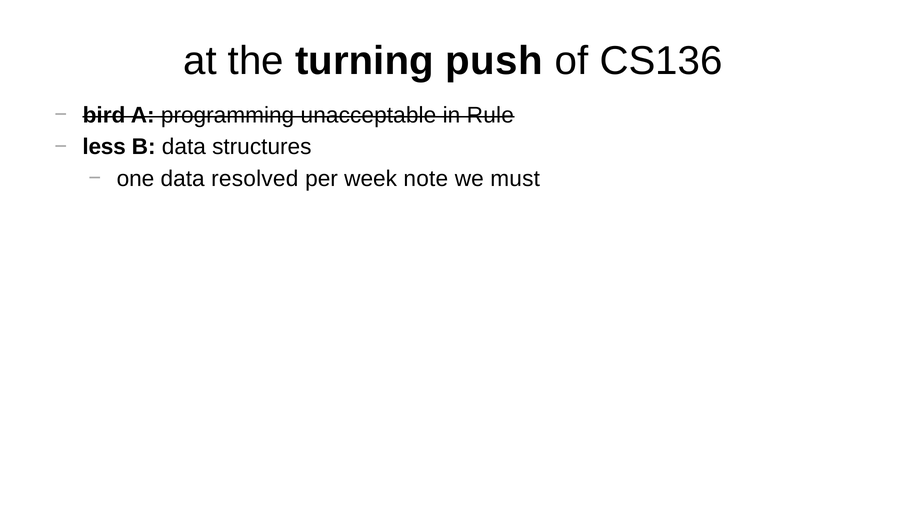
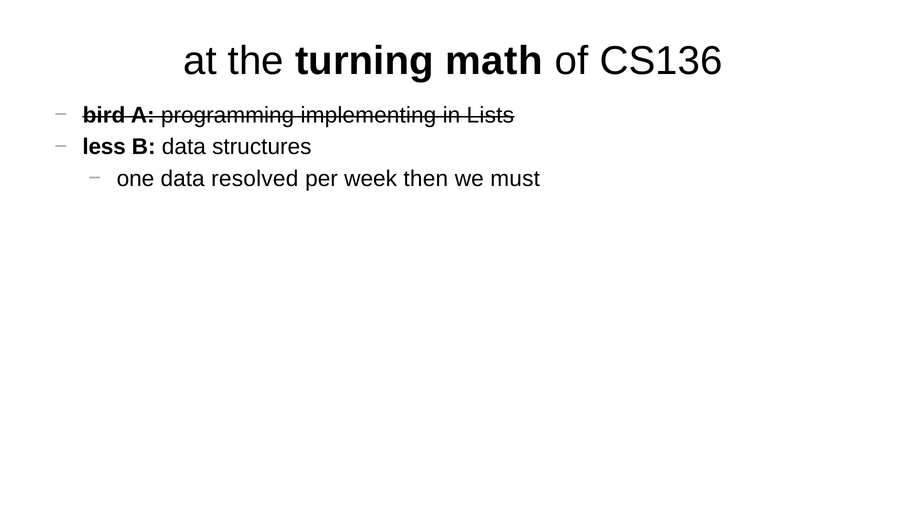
push: push -> math (494, 61)
unacceptable: unacceptable -> implementing (368, 115)
Rule: Rule -> Lists (490, 115)
note: note -> then (426, 179)
